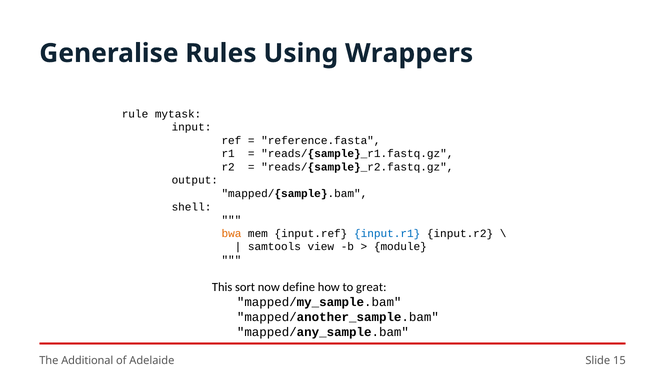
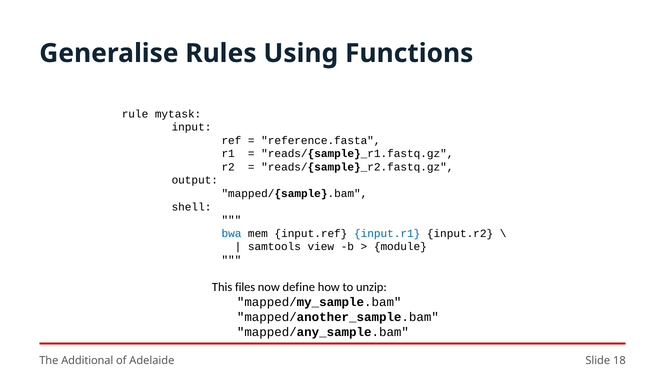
Wrappers: Wrappers -> Functions (409, 53)
bwa colour: orange -> blue (231, 233)
sort: sort -> files (245, 287)
great: great -> unzip (371, 287)
15: 15 -> 18 (619, 361)
